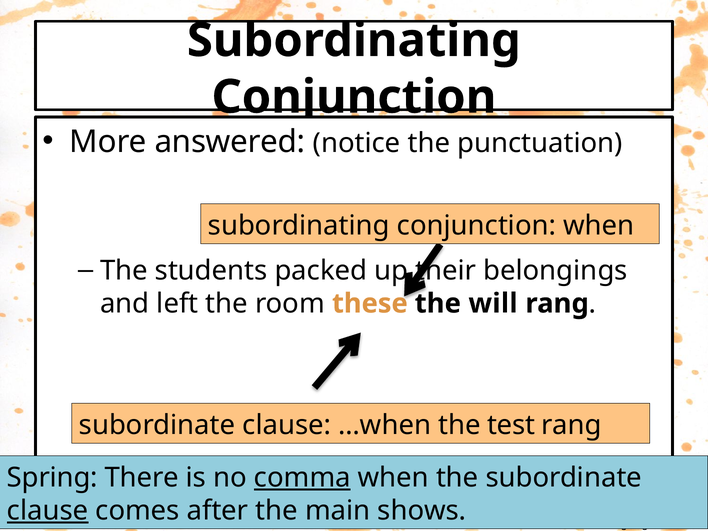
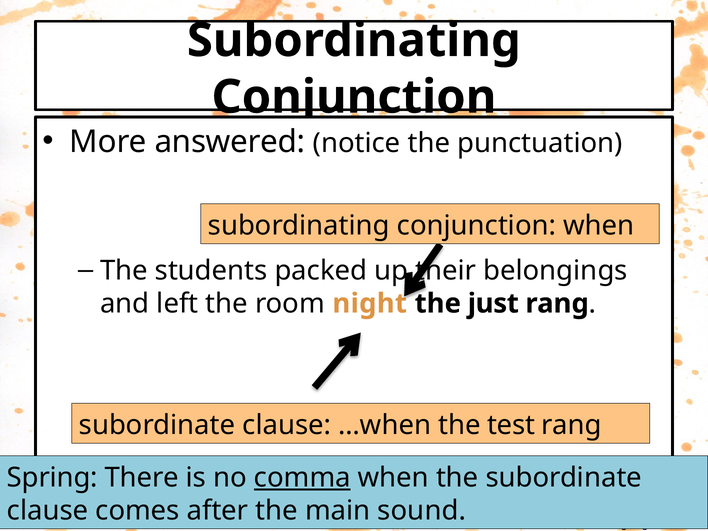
these: these -> night (370, 303)
will: will -> just (493, 303)
clause underline: present -> none (48, 511)
shows: shows -> sound (422, 511)
